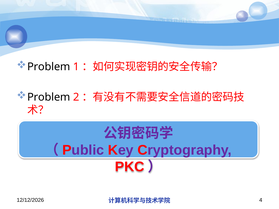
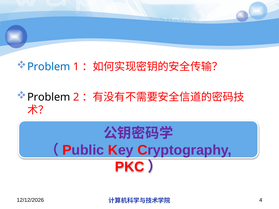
Problem colour: black -> blue (49, 67)
